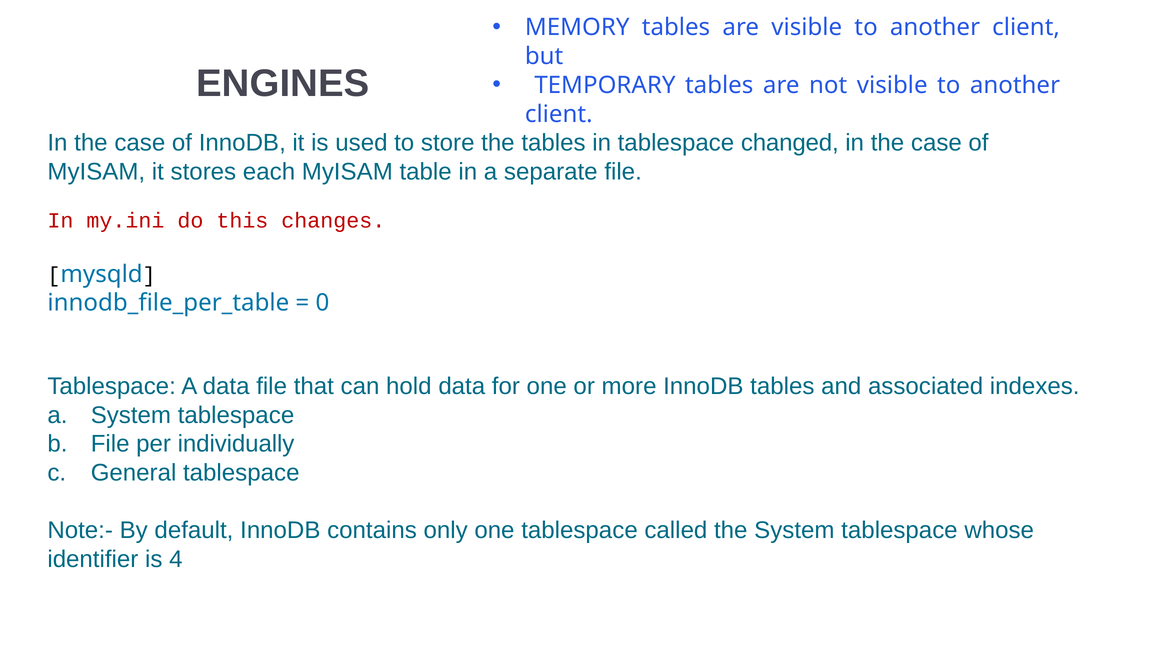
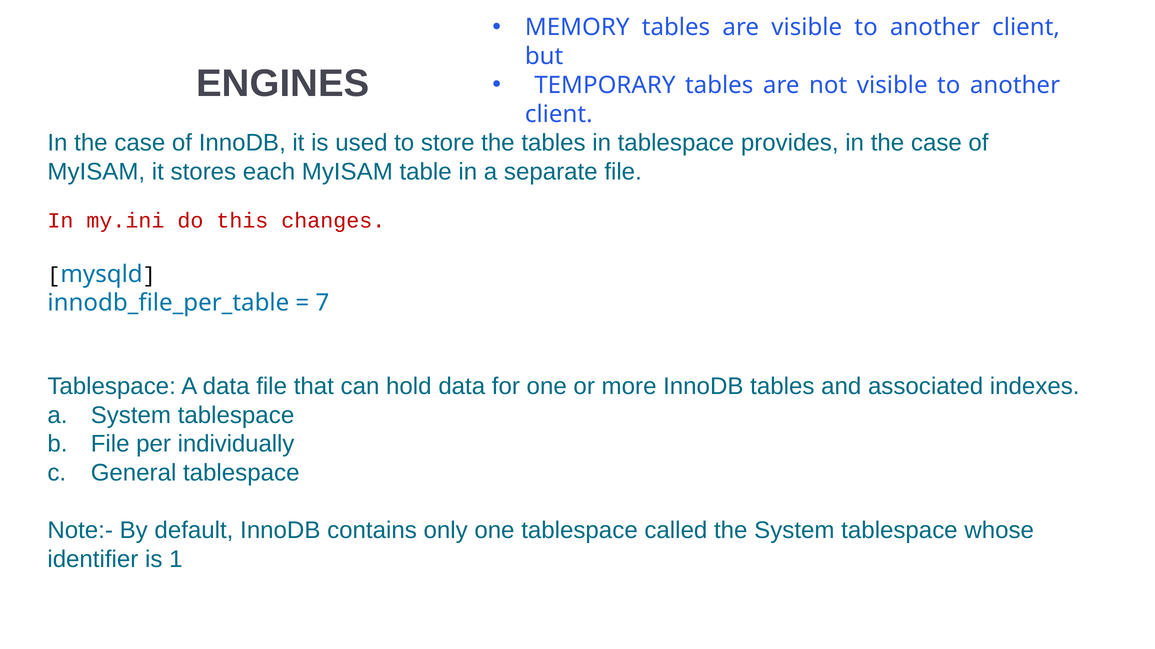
changed: changed -> provides (790, 143)
0: 0 -> 7 (322, 303)
4: 4 -> 1 (176, 560)
